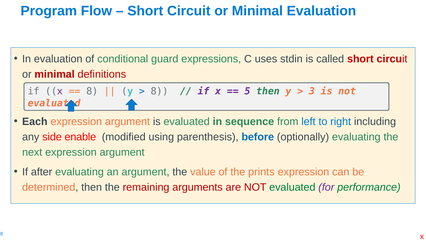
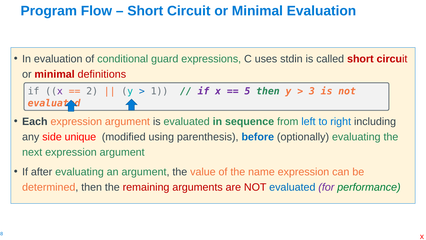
8: 8 -> 2 (92, 91)
8: 8 -> 1 (159, 91)
enable: enable -> unique (80, 137)
prints: prints -> name (261, 172)
evaluated colour: green -> blue (292, 187)
